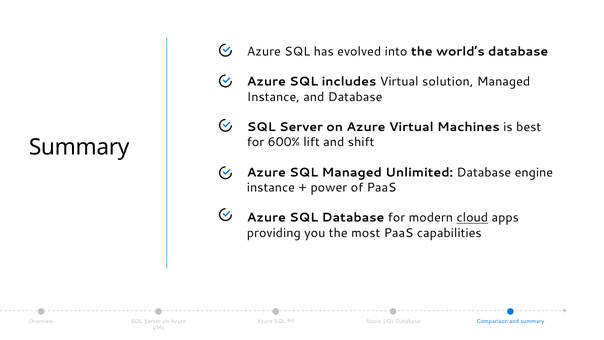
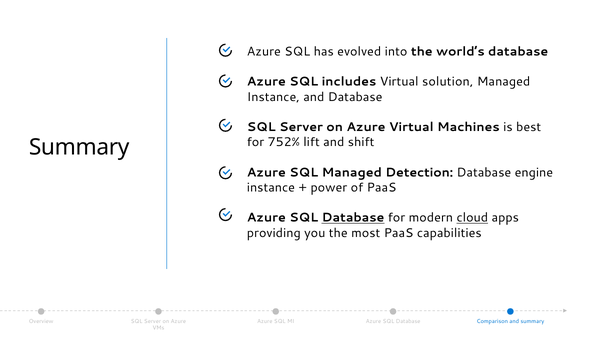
600%: 600% -> 752% (284, 142)
Unlimited: Unlimited -> Detection (419, 172)
Database underline: none -> present (353, 218)
